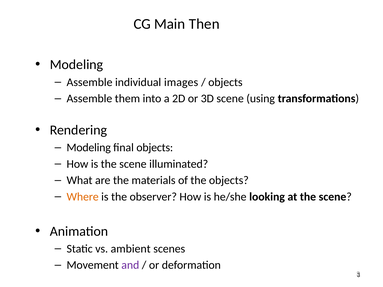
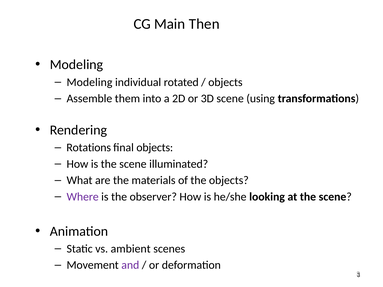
Assemble: Assemble -> Modeling (89, 82)
images: images -> rotated (181, 82)
Modeling: Modeling -> Rotations (89, 148)
Where colour: orange -> purple (83, 197)
